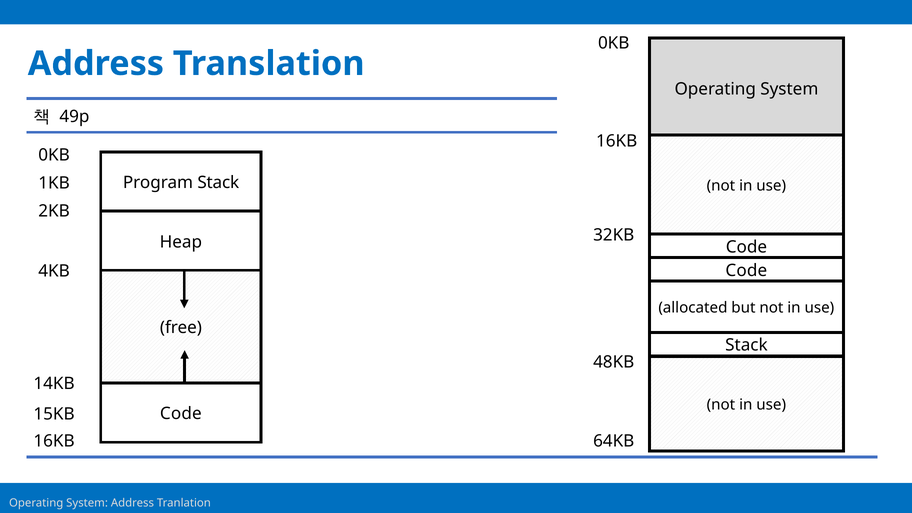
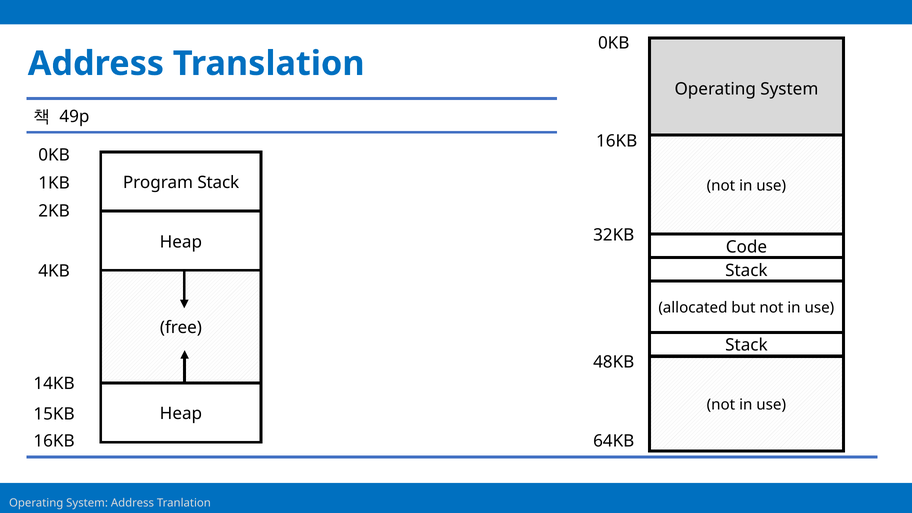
Code: Code -> Stack (746, 271)
Code: Code -> Heap (181, 414)
